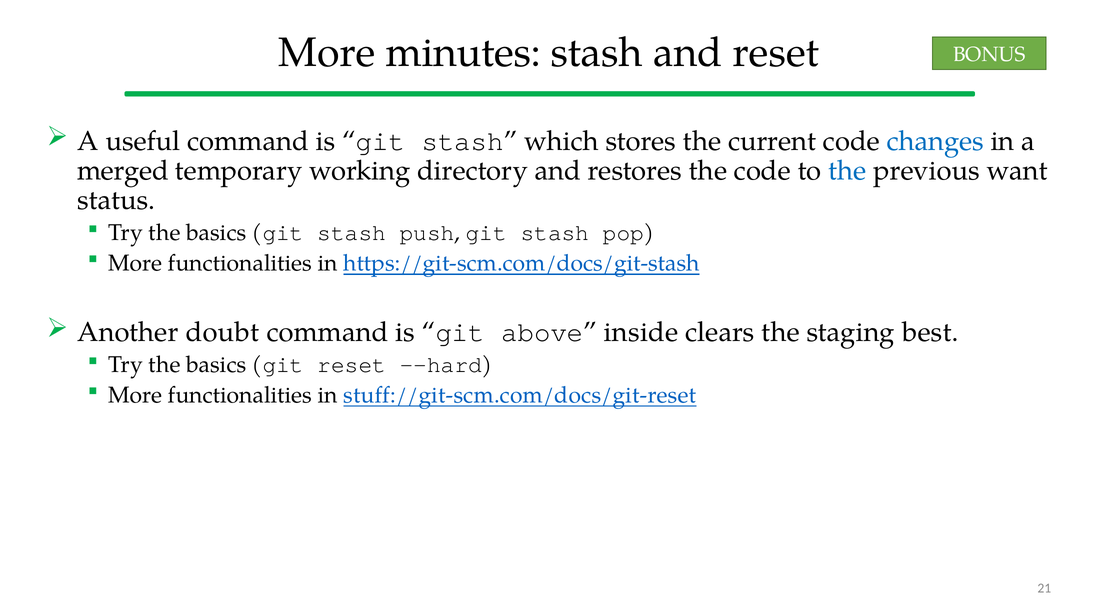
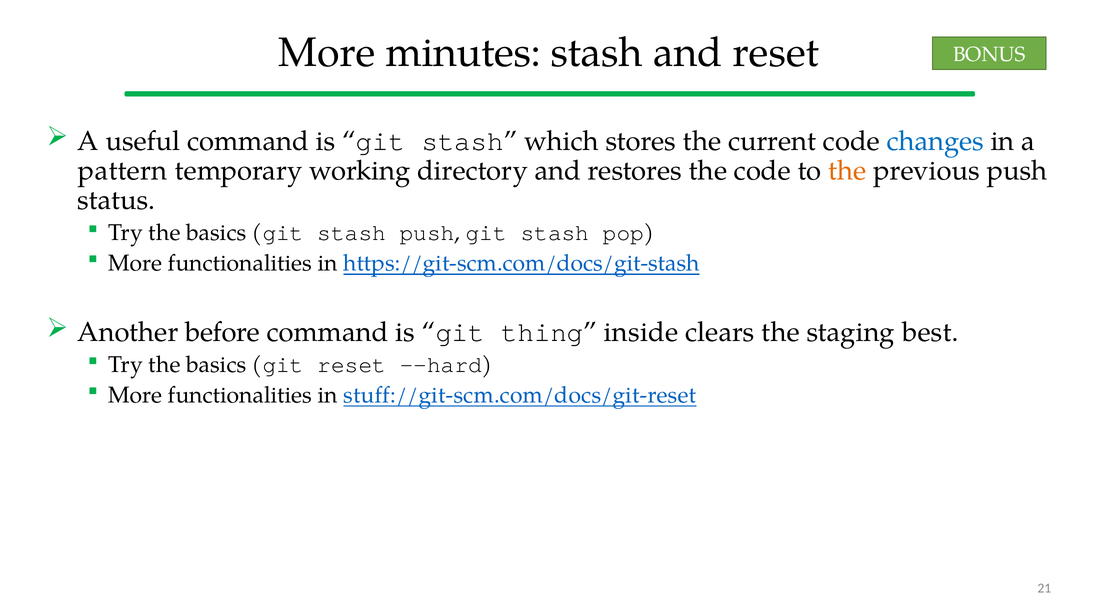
merged: merged -> pattern (123, 171)
the colour: blue -> orange (847, 171)
previous want: want -> push (1017, 171)
doubt: doubt -> before (223, 332)
above: above -> thing (542, 332)
